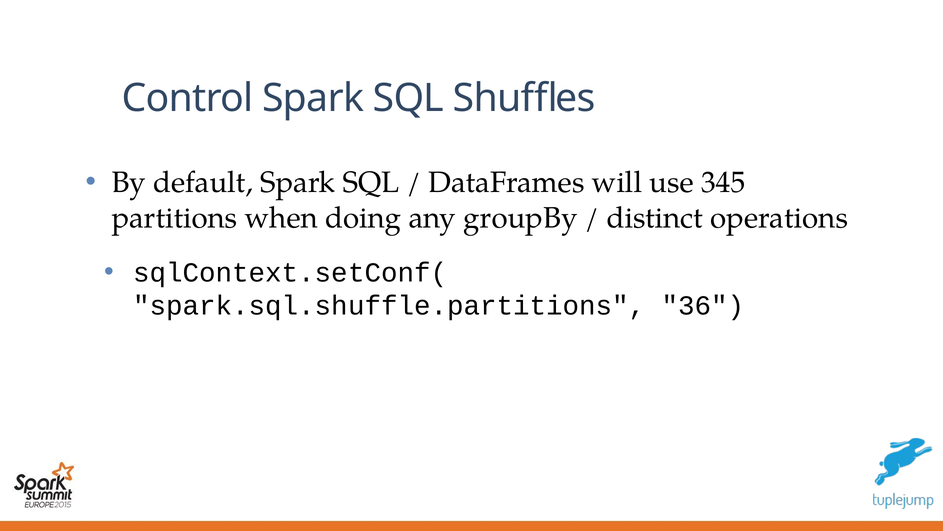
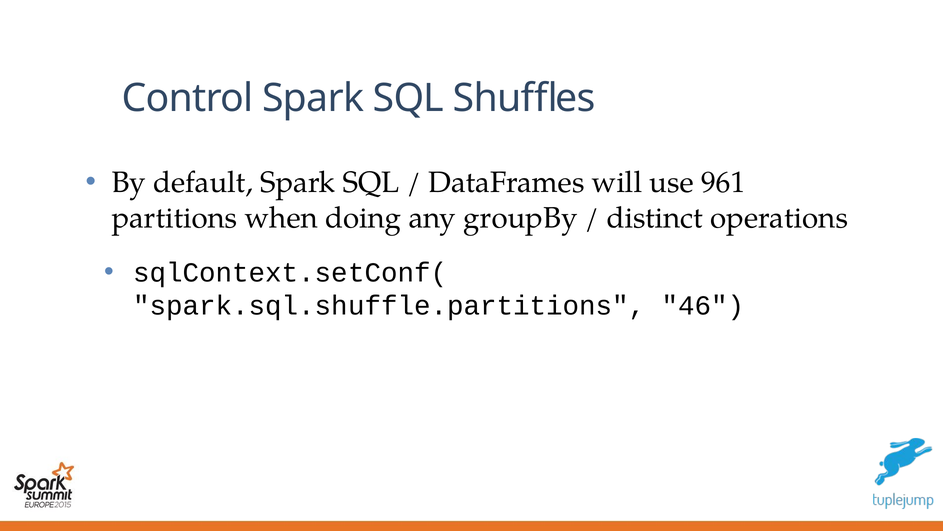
345: 345 -> 961 (723, 182)
36: 36 -> 46 (703, 305)
